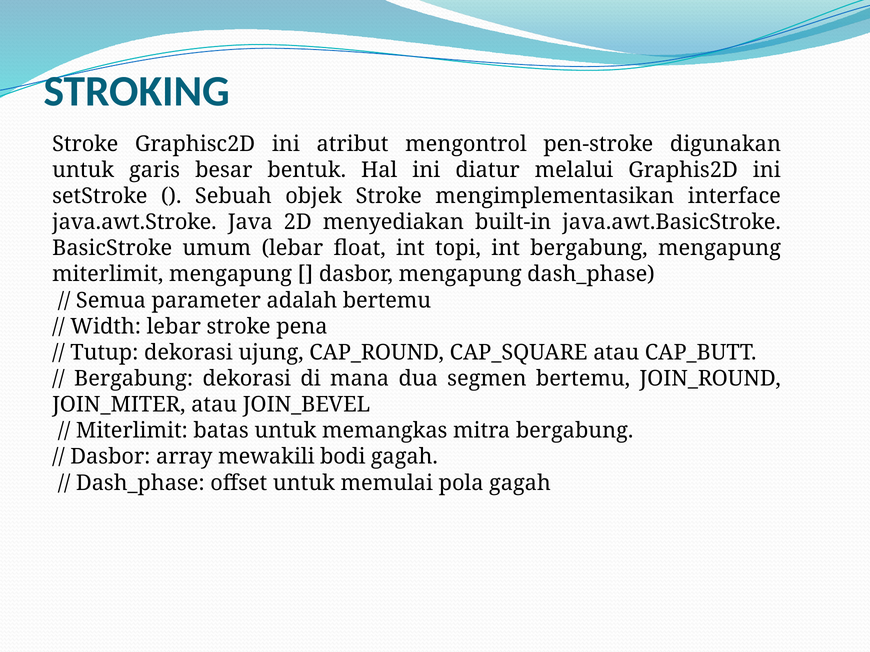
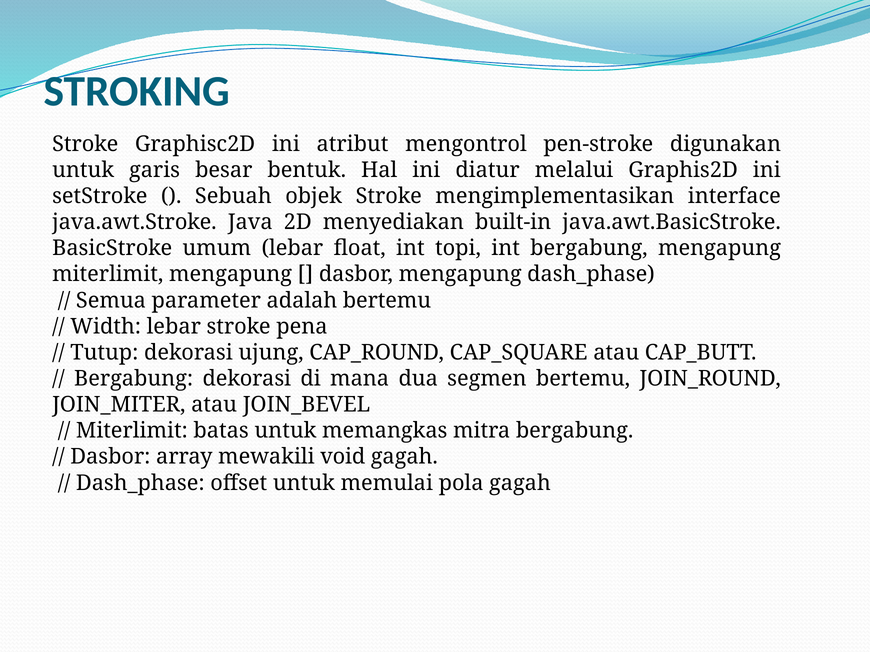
bodi: bodi -> void (343, 457)
